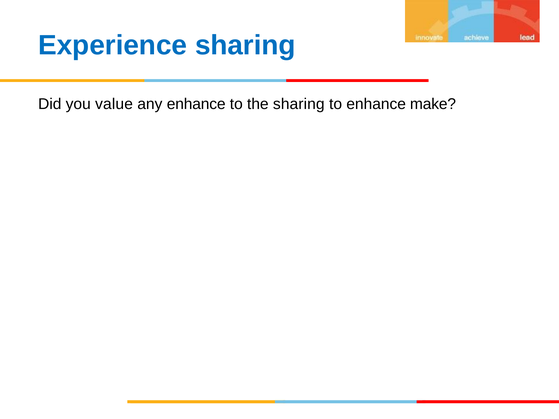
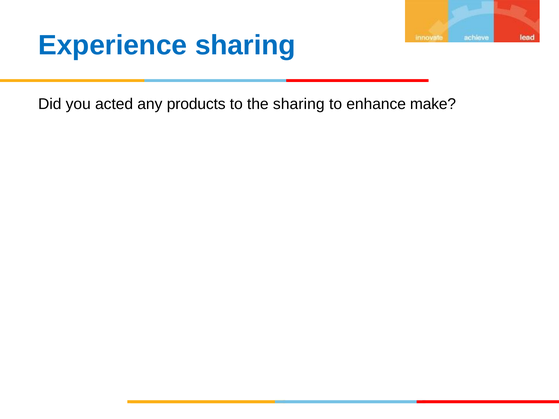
value: value -> acted (114, 104)
any enhance: enhance -> products (196, 104)
